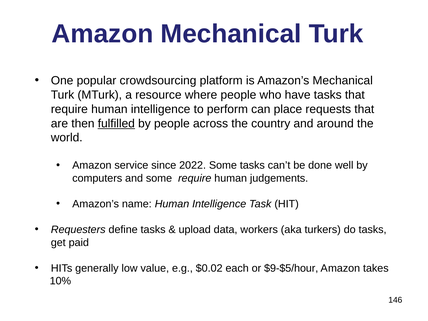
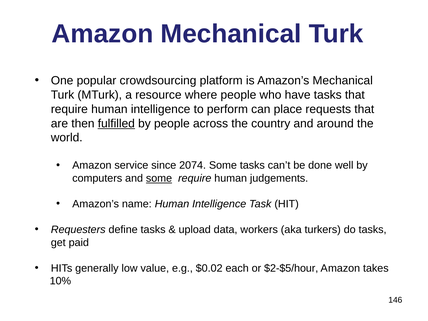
2022: 2022 -> 2074 (193, 165)
some underline: none -> present (159, 178)
$9-$5/hour: $9-$5/hour -> $2-$5/hour (291, 268)
